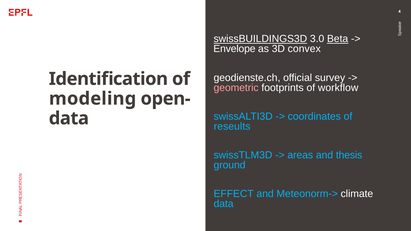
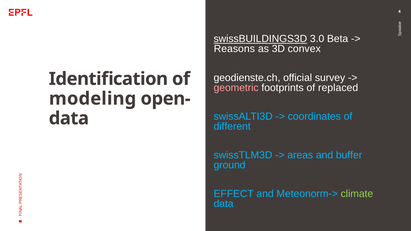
Beta underline: present -> none (338, 39)
Envelope: Envelope -> Reasons (234, 49)
workflow: workflow -> replaced (338, 88)
reseults: reseults -> different (232, 126)
thesis: thesis -> buffer (349, 155)
climate colour: white -> light green (357, 194)
